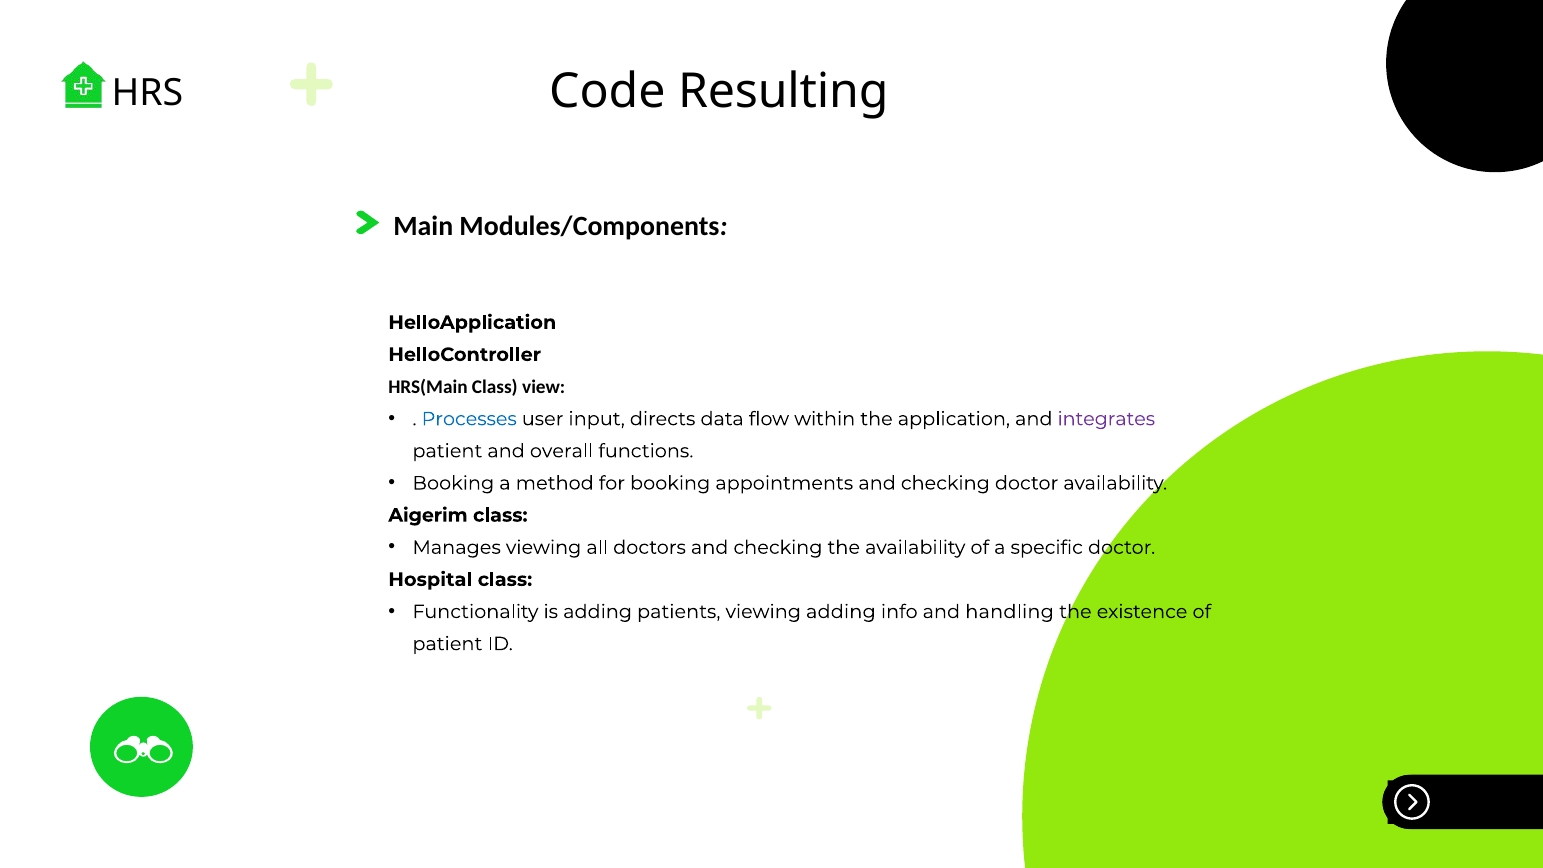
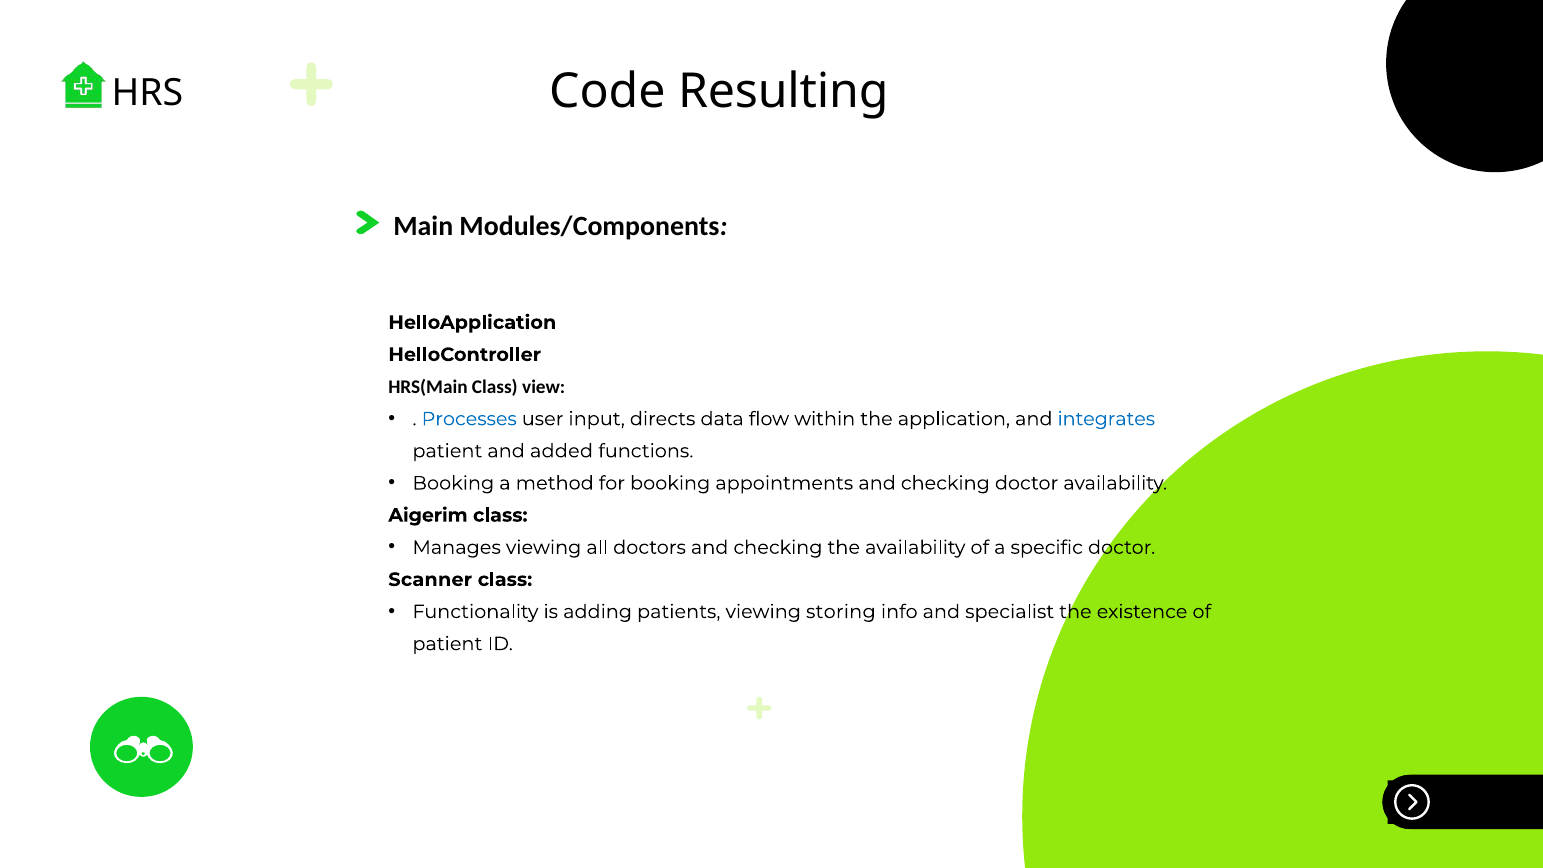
integrates colour: purple -> blue (1106, 419)
overall: overall -> added (561, 451)
Hospital: Hospital -> Scanner (430, 580)
viewing adding: adding -> storing (841, 612)
handling: handling -> specialist (1010, 612)
